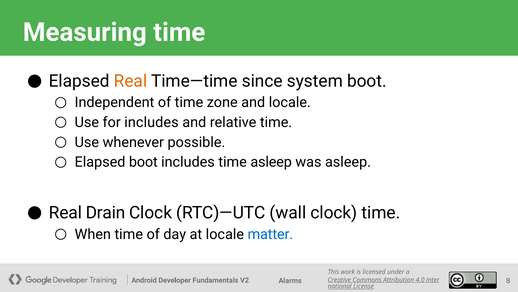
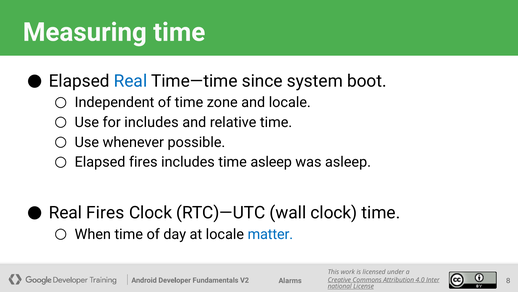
Real colour: orange -> blue (131, 81)
Elapsed boot: boot -> fires (143, 162)
Real Drain: Drain -> Fires (105, 212)
